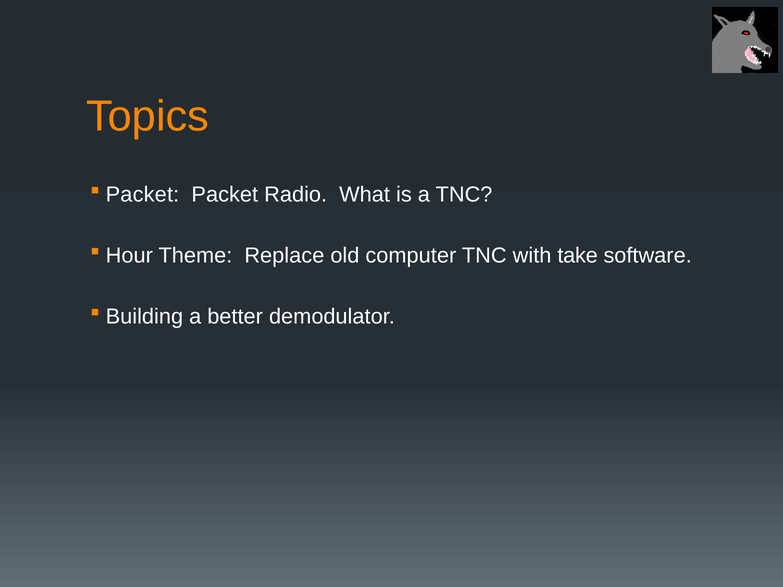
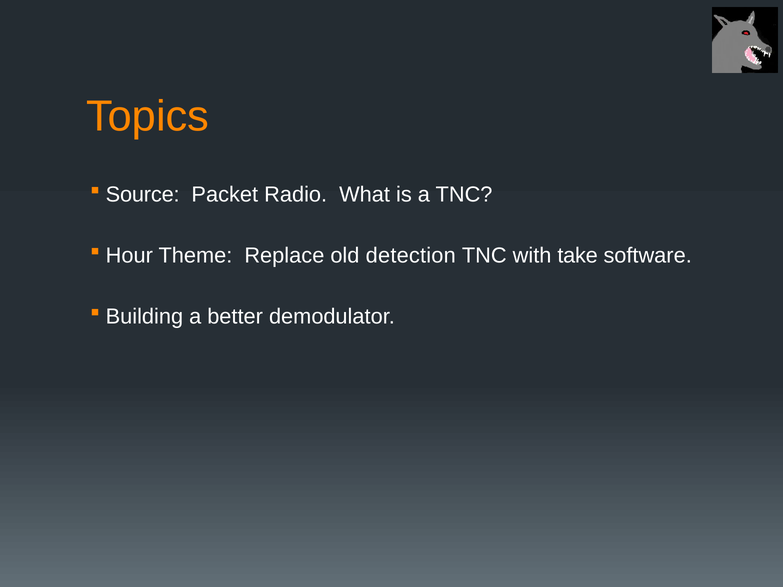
Packet: Packet -> Source (143, 195)
computer: computer -> detection (411, 256)
